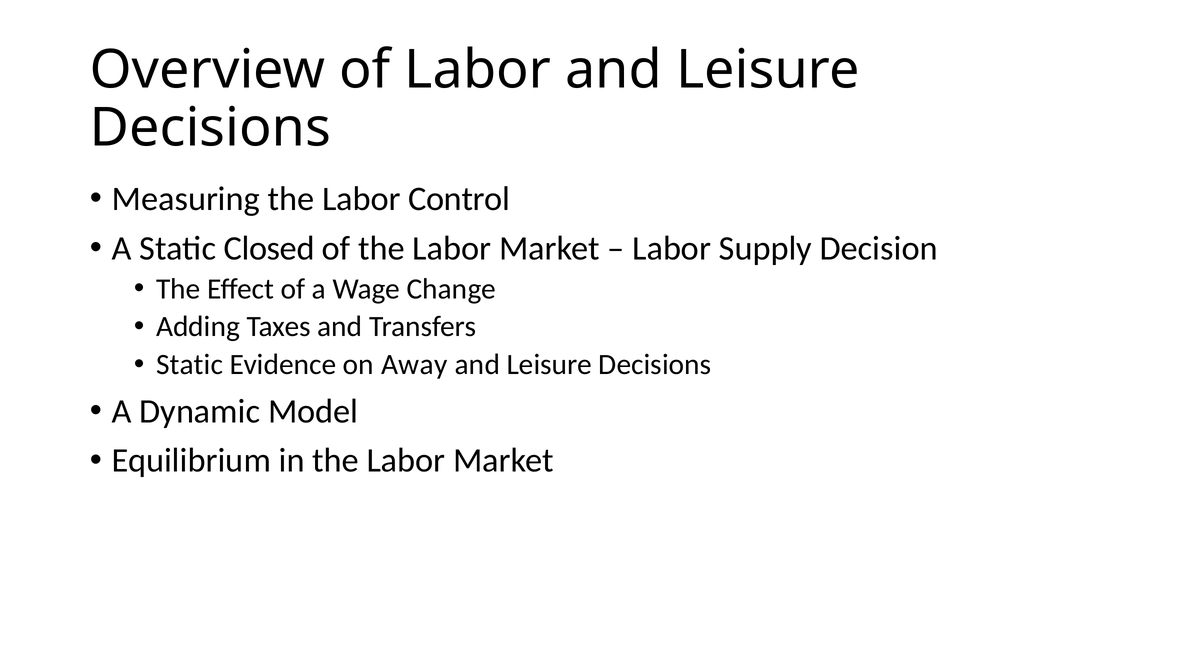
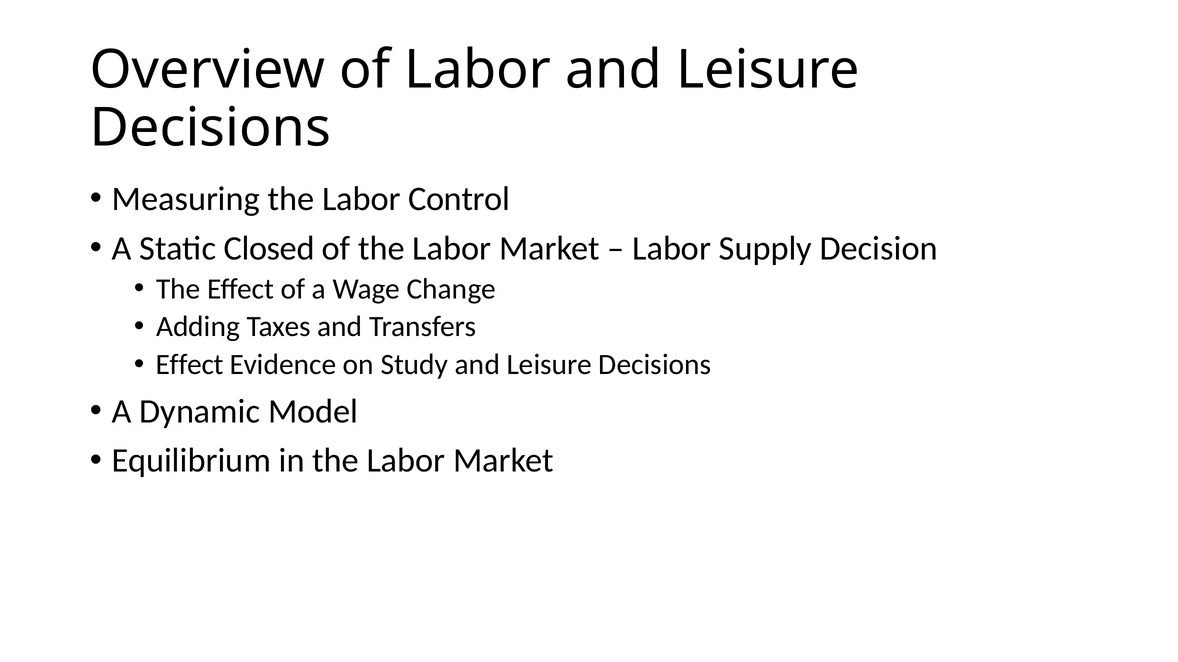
Static: Static -> Effect (190, 365)
Away: Away -> Study (414, 365)
